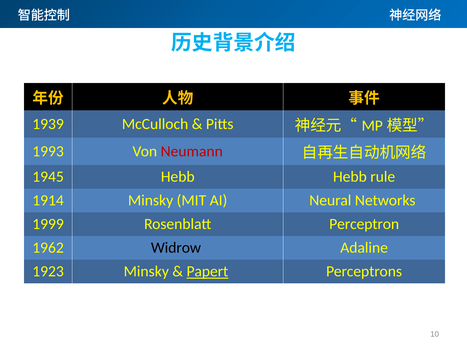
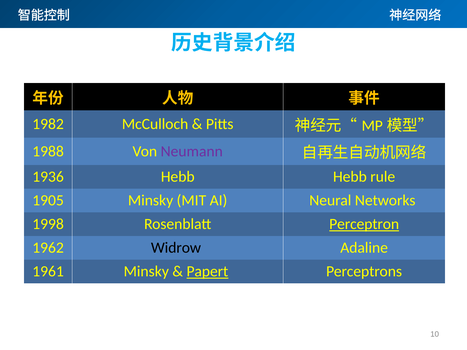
1939: 1939 -> 1982 (48, 124)
1993: 1993 -> 1988 (48, 151)
Neumann colour: red -> purple (192, 151)
1945: 1945 -> 1936 (48, 177)
1914: 1914 -> 1905 (48, 201)
1999: 1999 -> 1998 (48, 224)
Perceptron underline: none -> present (364, 224)
1923: 1923 -> 1961 (48, 272)
